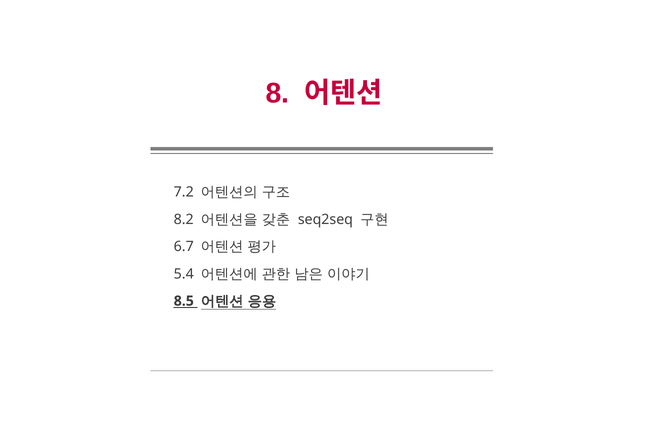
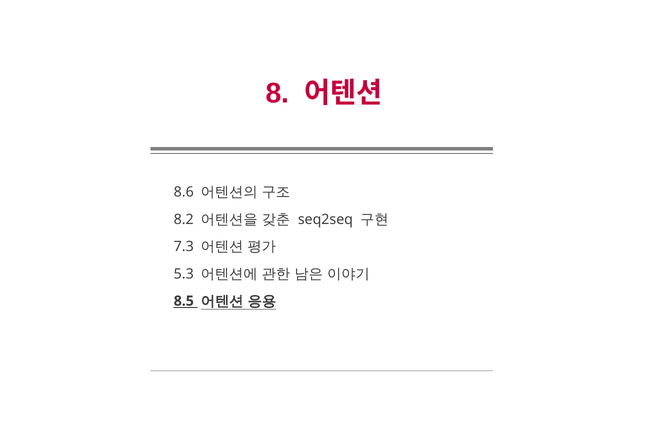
7.2: 7.2 -> 8.6 (184, 192)
6.7: 6.7 -> 7.3 (184, 246)
5.4: 5.4 -> 5.3 (184, 273)
